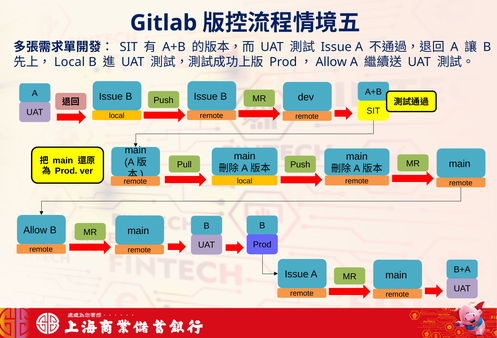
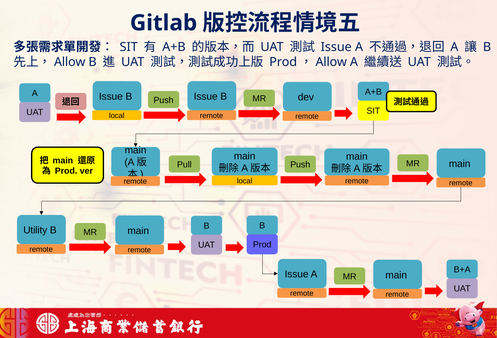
Local: Local -> Allow (70, 62)
Allow: Allow -> Utility (35, 230)
